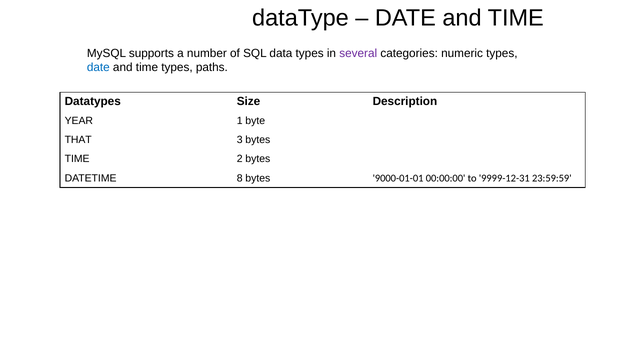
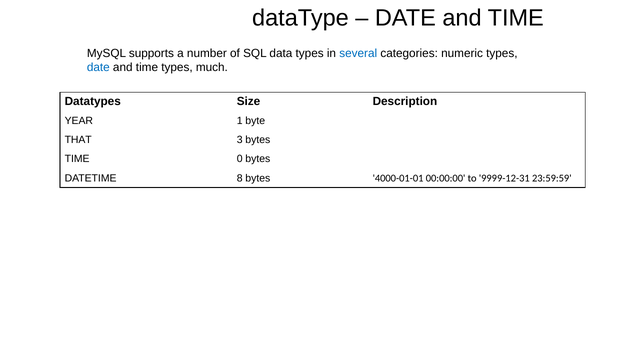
several colour: purple -> blue (358, 53)
paths: paths -> much (212, 67)
2: 2 -> 0 (240, 159)
9000-01-01: 9000-01-01 -> 4000-01-01 (398, 178)
